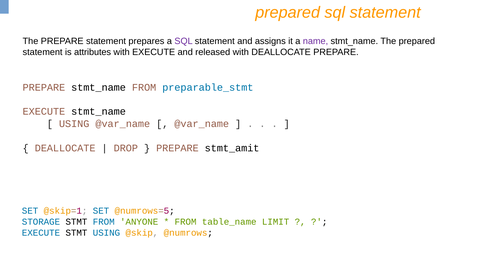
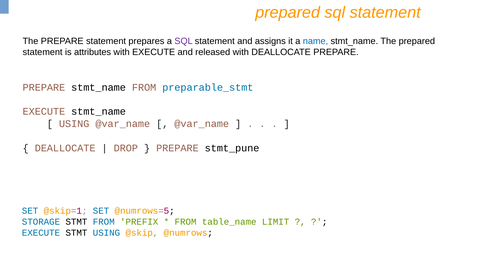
name colour: purple -> blue (316, 41)
stmt_amit: stmt_amit -> stmt_pune (232, 148)
ANYONE: ANYONE -> PREFIX (139, 222)
